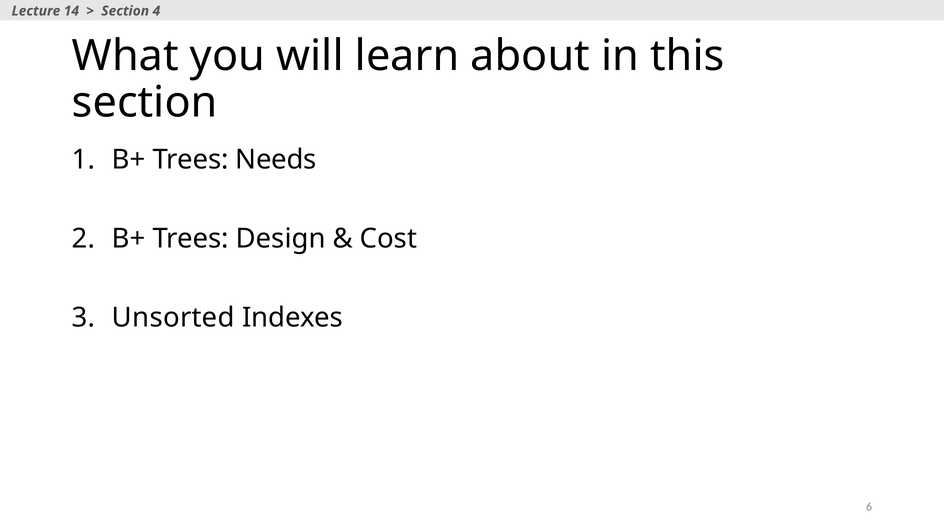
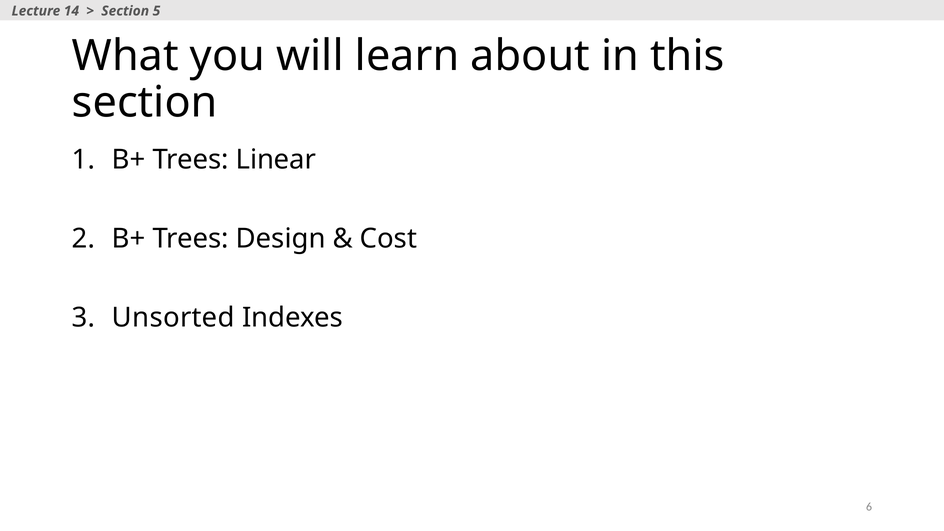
4: 4 -> 5 (156, 11)
Needs: Needs -> Linear (276, 160)
